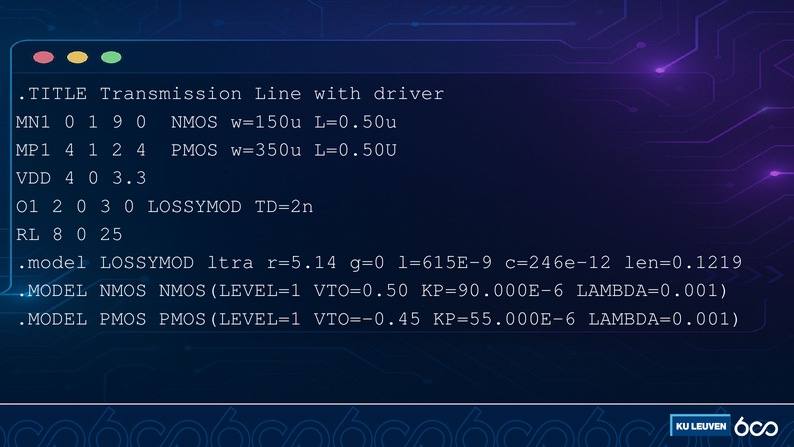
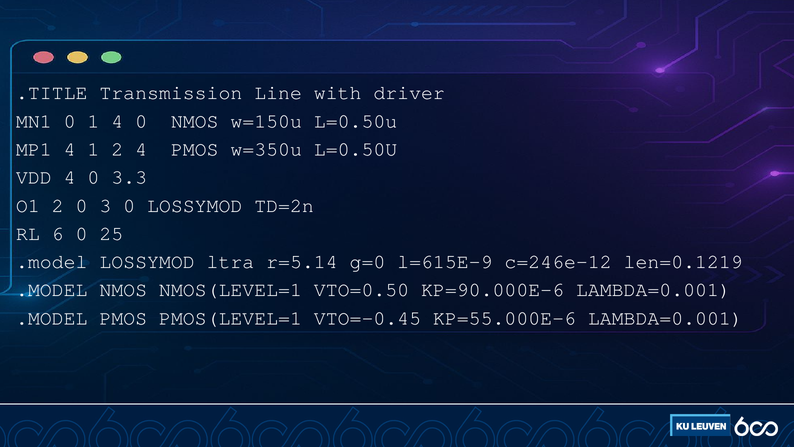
1 9: 9 -> 4 (117, 121)
8: 8 -> 6 (58, 233)
